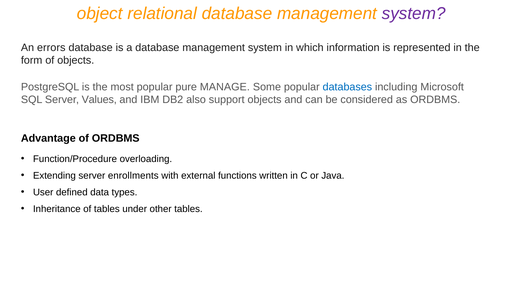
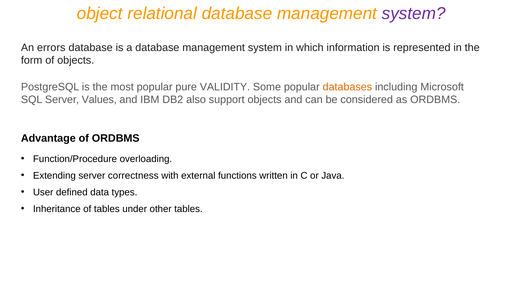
MANAGE: MANAGE -> VALIDITY (225, 87)
databases colour: blue -> orange (347, 87)
enrollments: enrollments -> correctness (133, 176)
